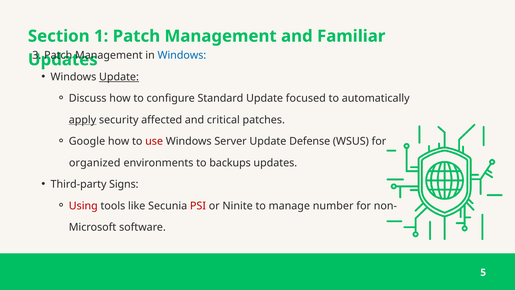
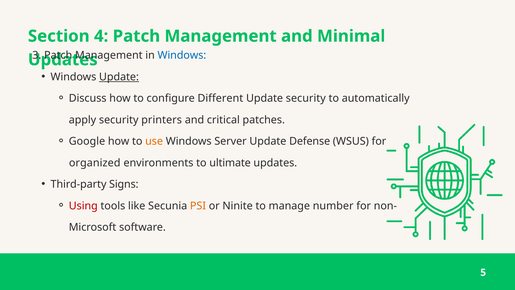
1: 1 -> 4 (101, 36)
Familiar: Familiar -> Minimal (351, 36)
Standard: Standard -> Different (220, 98)
Update focused: focused -> security (306, 98)
apply underline: present -> none (82, 120)
affected: affected -> printers (162, 120)
use colour: red -> orange (154, 141)
backups: backups -> ultimate (230, 163)
PSI colour: red -> orange (198, 206)
